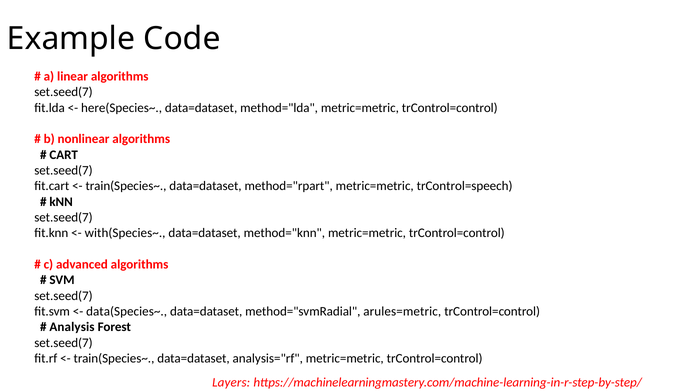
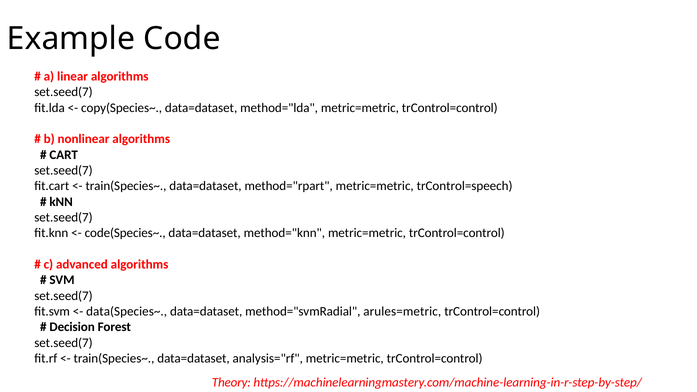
here(Species~: here(Species~ -> copy(Species~ (122, 108)
with(Species~: with(Species~ -> code(Species~ (125, 233)
Analysis: Analysis -> Decision (72, 327)
Layers: Layers -> Theory (231, 382)
